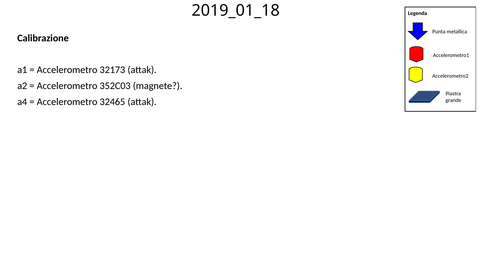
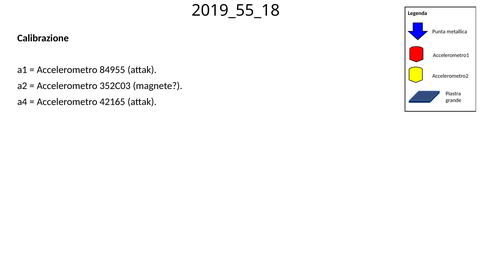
2019_01_18: 2019_01_18 -> 2019_55_18 (236, 10)
32173: 32173 -> 84955 (112, 70)
32465: 32465 -> 42165 (112, 102)
